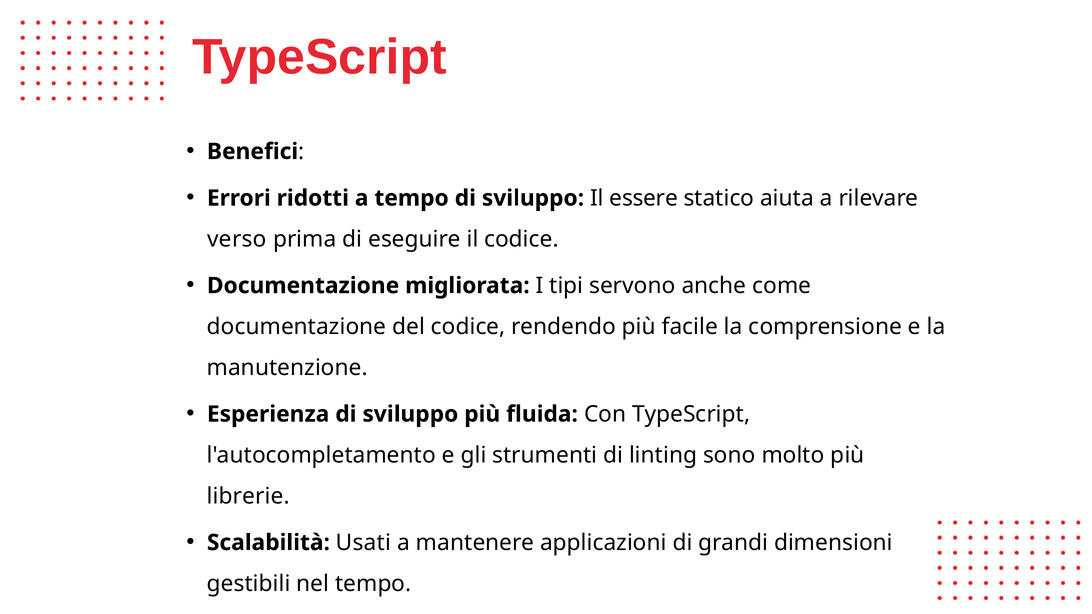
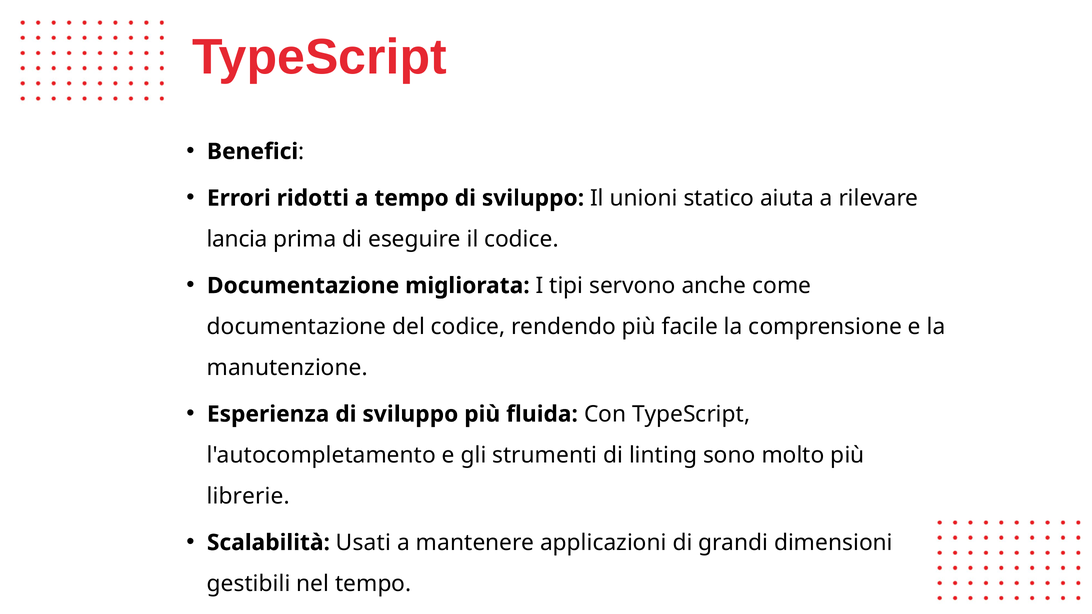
essere: essere -> unioni (644, 198)
verso: verso -> lancia (237, 239)
